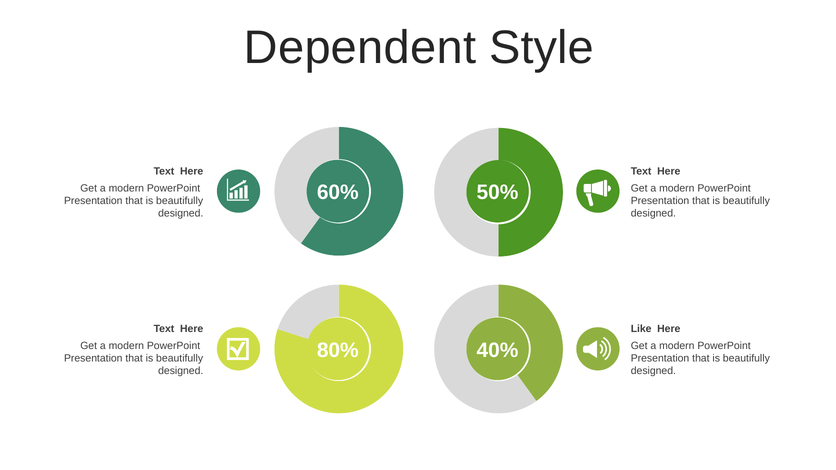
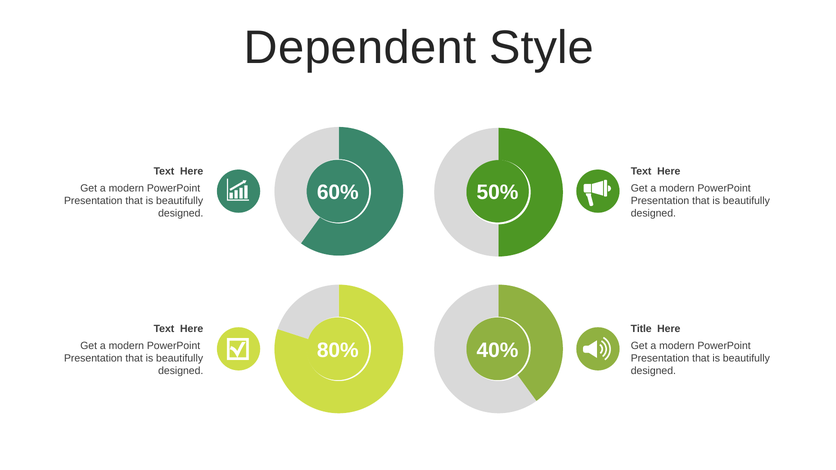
Like: Like -> Title (641, 329)
